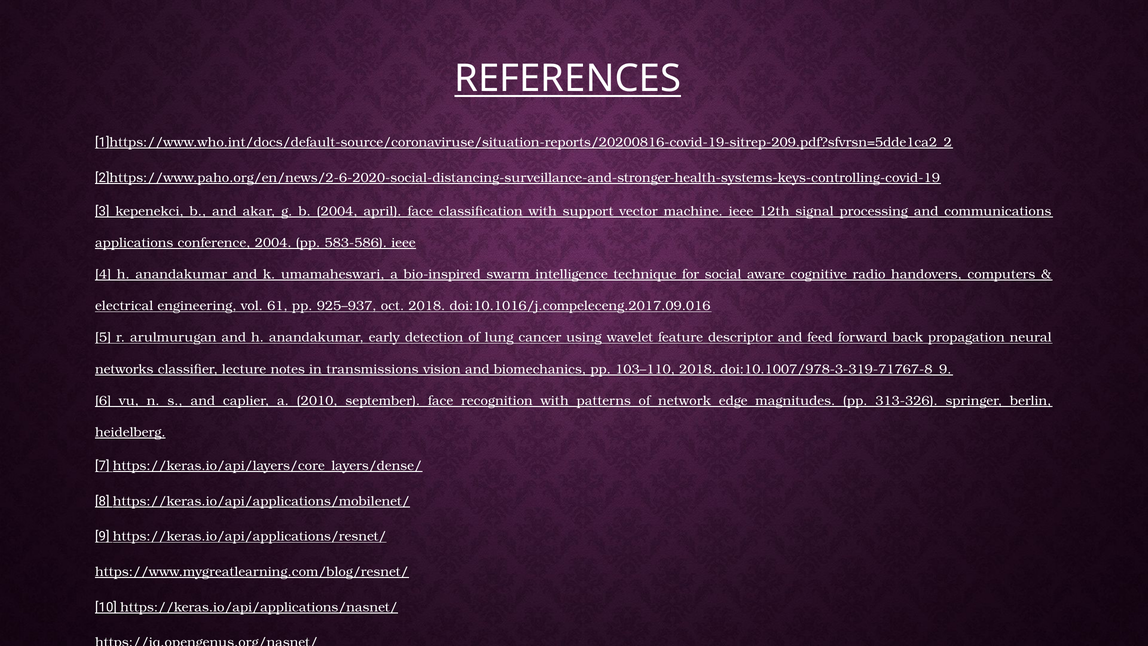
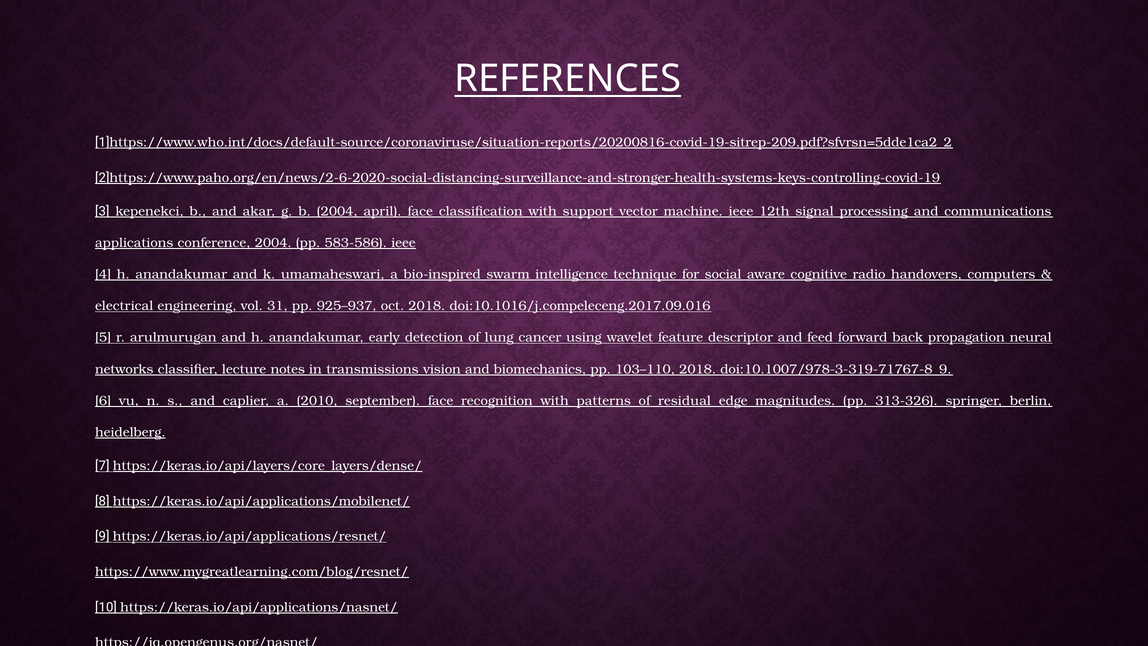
61: 61 -> 31 (277, 306)
network: network -> residual (685, 401)
